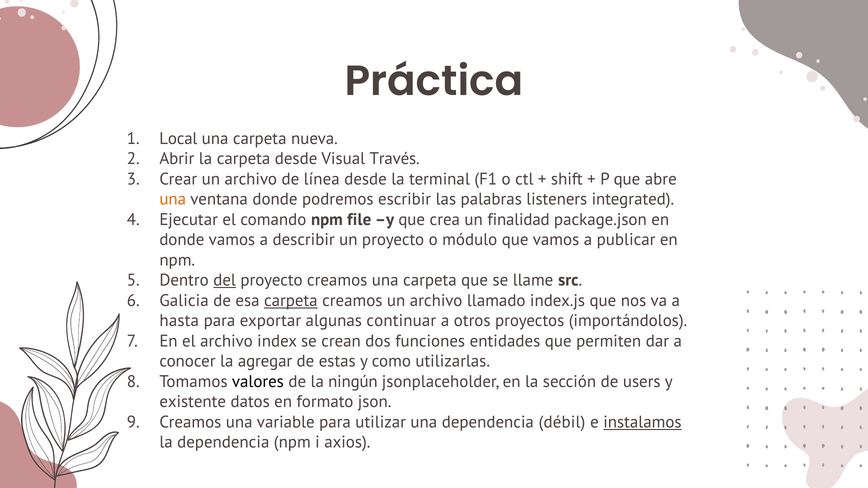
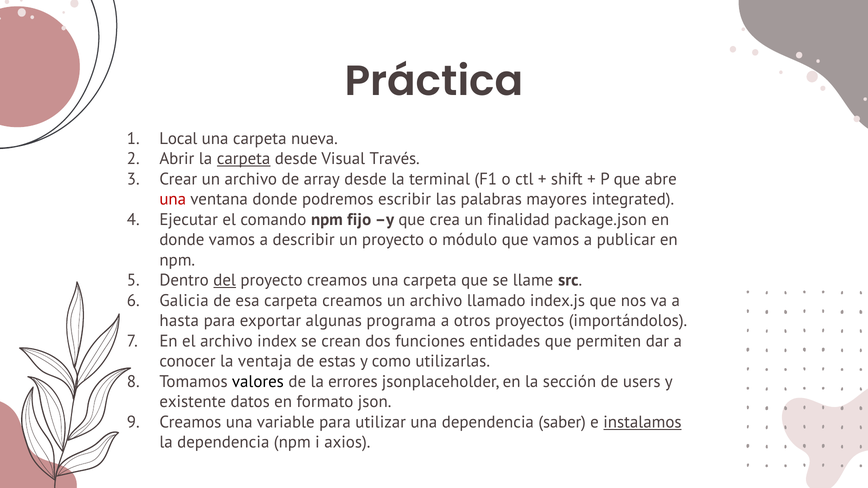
carpeta underline: none -> present (244, 159)
línea: línea -> array (322, 179)
una colour: orange -> red (173, 199)
listeners: listeners -> mayores (557, 199)
file: file -> fijo (359, 220)
carpeta underline: present -> none (291, 301)
continuar: continuar -> programa (401, 321)
agregar: agregar -> ventaja (265, 361)
ningún: ningún -> errores (353, 382)
débil: débil -> saber (562, 422)
